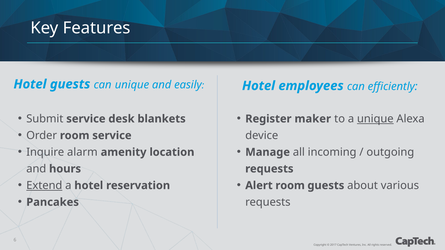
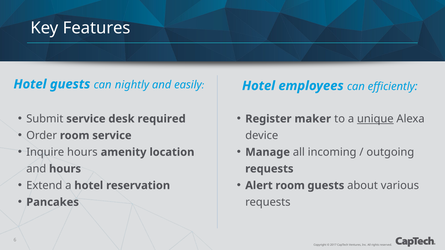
can unique: unique -> nightly (132, 85)
blankets: blankets -> required (162, 119)
Inquire alarm: alarm -> hours (82, 152)
Extend underline: present -> none (44, 186)
